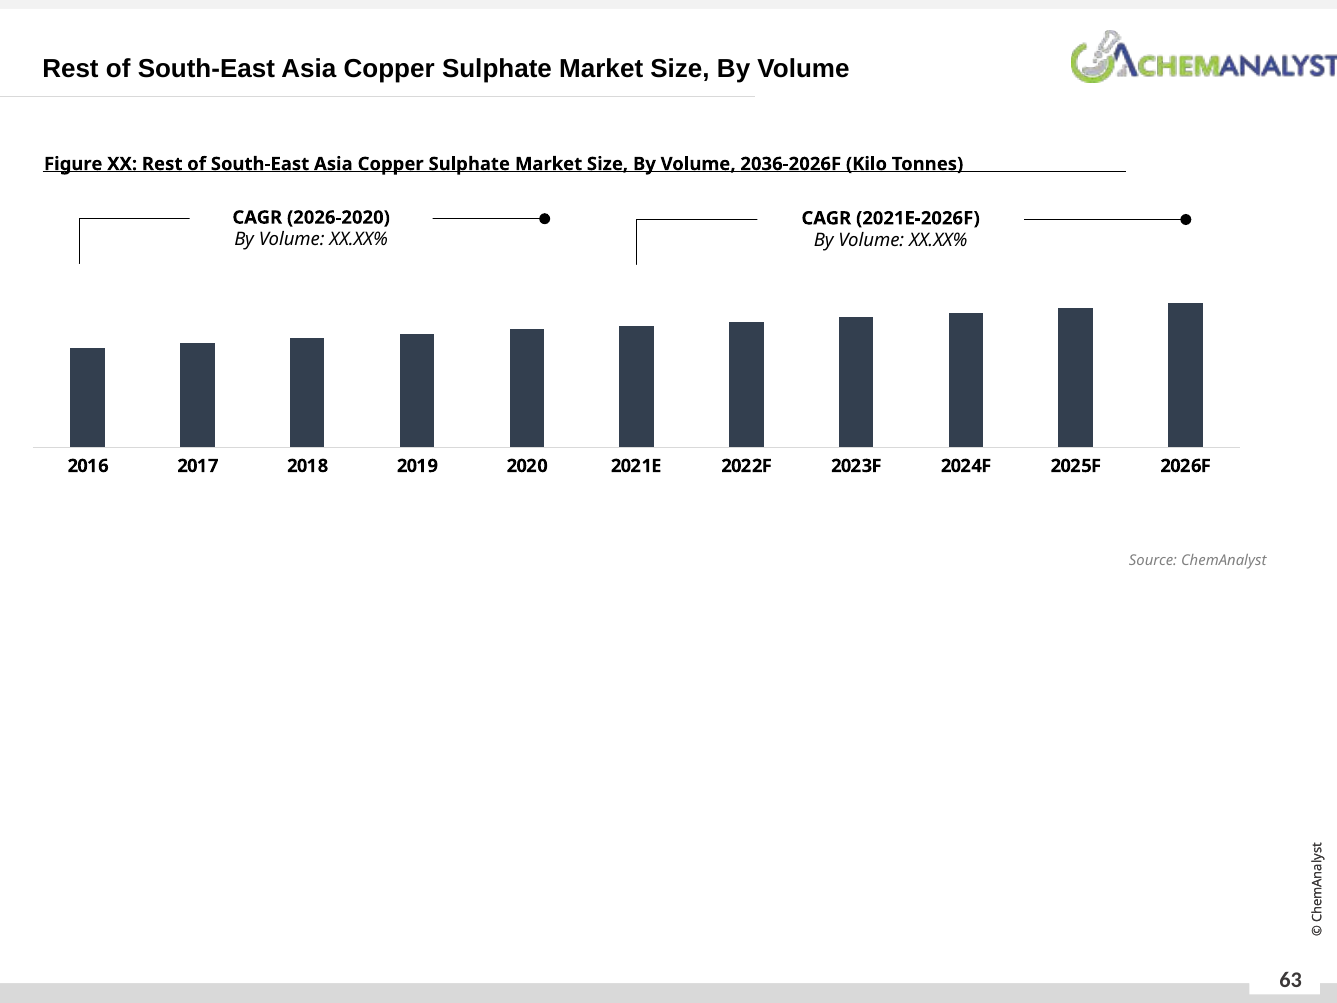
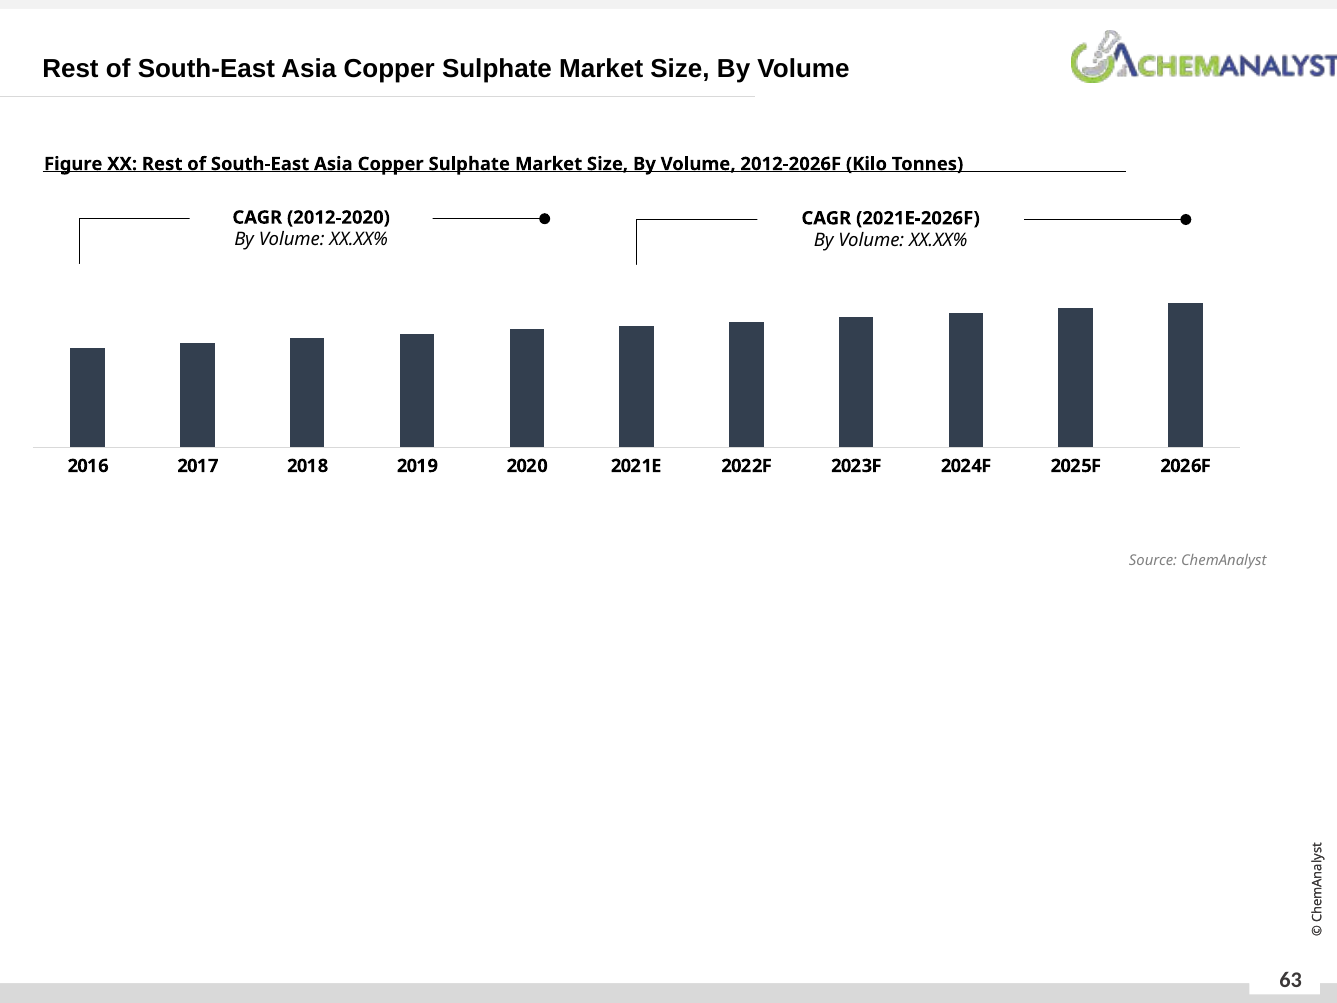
2036-2026F: 2036-2026F -> 2012-2026F (791, 164)
2026-2020: 2026-2020 -> 2012-2020 (338, 217)
